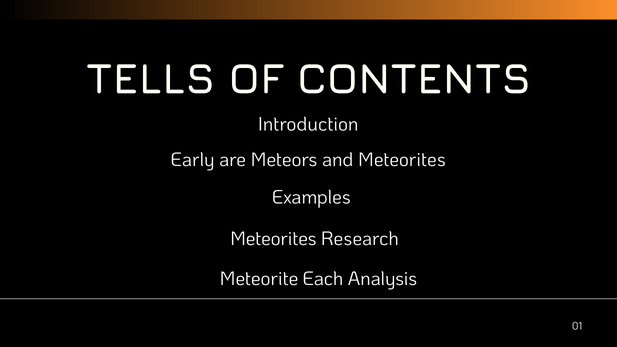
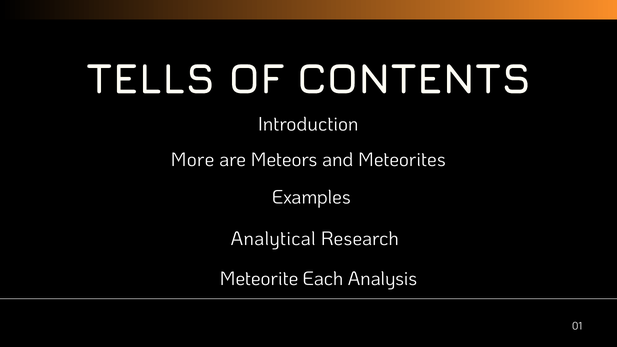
Early: Early -> More (192, 160)
Meteorites: Meteorites -> Analytical (273, 239)
